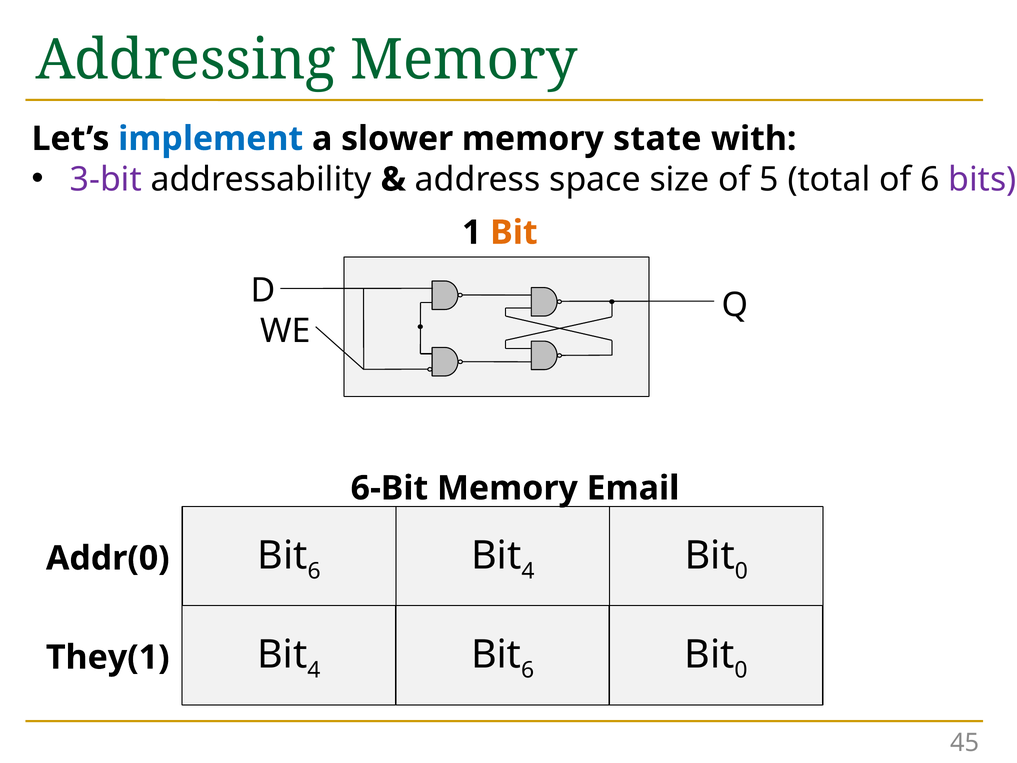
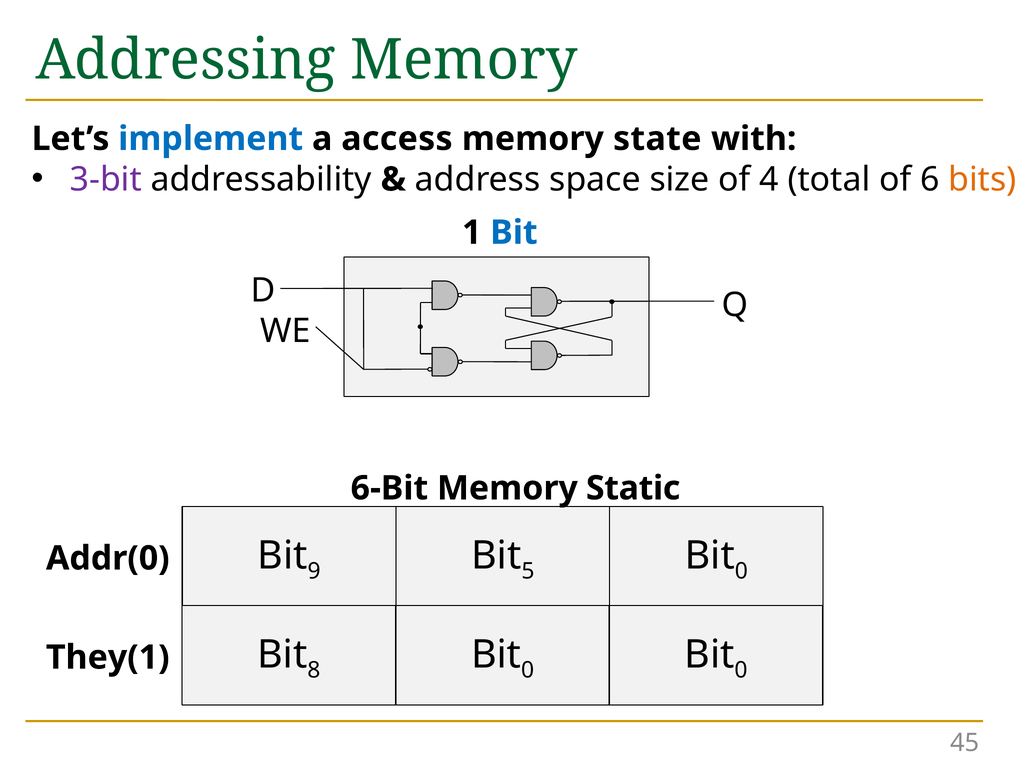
slower: slower -> access (397, 139)
5: 5 -> 4 (769, 179)
bits colour: purple -> orange (983, 179)
Bit colour: orange -> blue (514, 232)
Email: Email -> Static (633, 488)
6: 6 -> 9 (314, 571)
4: 4 -> 5 (528, 571)
4: 4 -> 8 (314, 670)
6: 6 -> 0 (528, 670)
